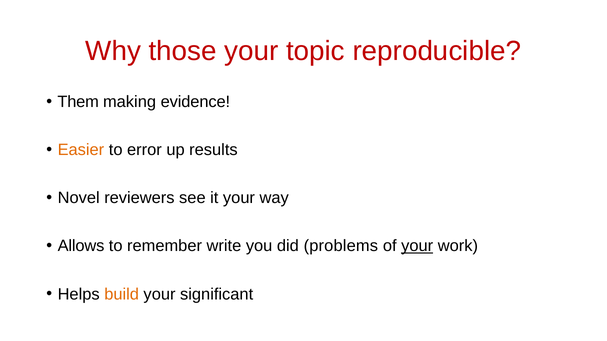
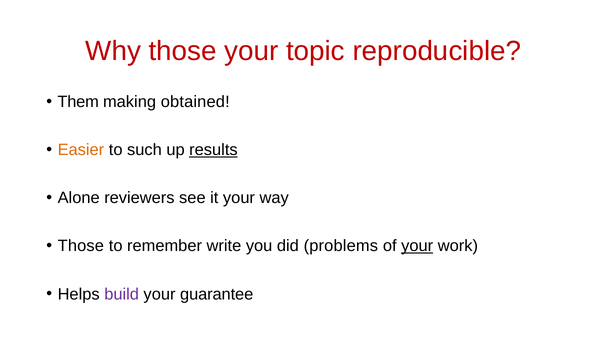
evidence: evidence -> obtained (195, 102)
error: error -> such (144, 150)
results underline: none -> present (213, 150)
Novel: Novel -> Alone (79, 198)
Allows: Allows -> Those (81, 246)
build colour: orange -> purple (122, 295)
significant: significant -> guarantee (217, 295)
